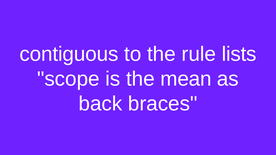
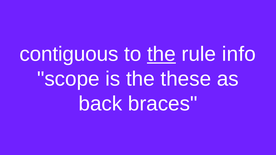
the underline: none -> present (161, 54)
lists: lists -> info (239, 54)
mean: mean -> these (186, 79)
